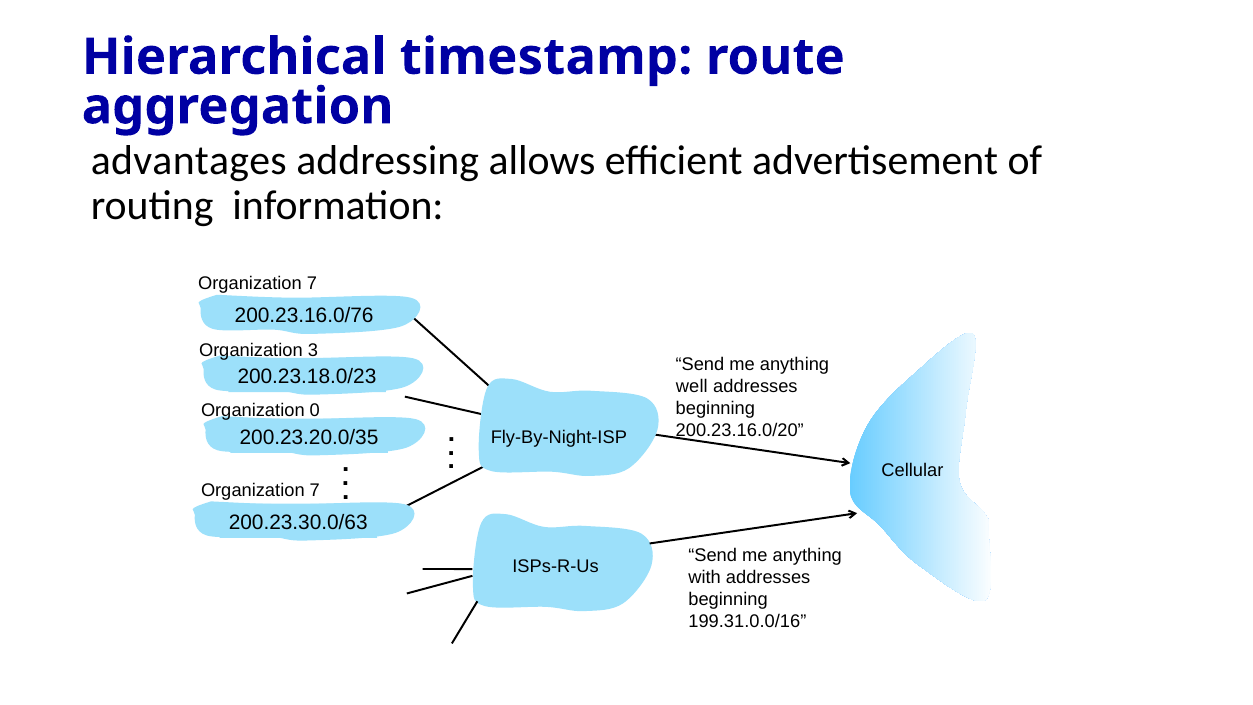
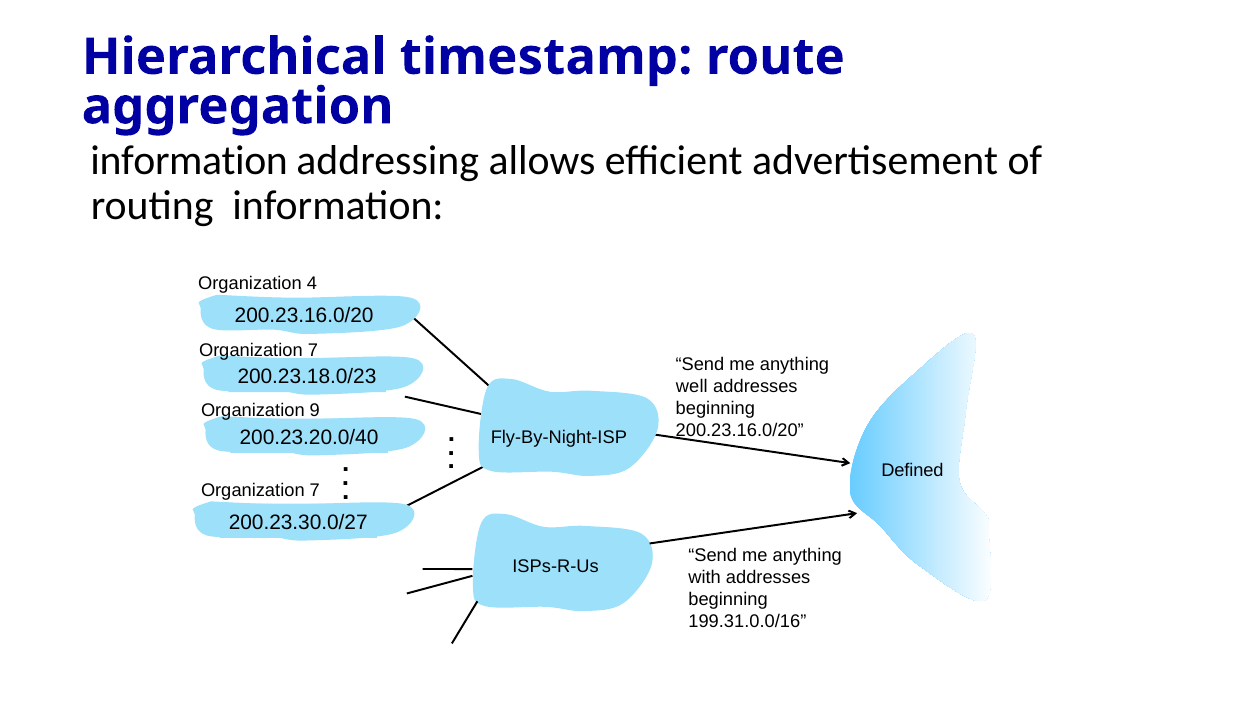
advantages: advantages -> information (189, 160)
7: 7 -> 4 (312, 283)
200.23.16.0/76: 200.23.16.0/76 -> 200.23.16.0/20 (304, 316)
3: 3 -> 7 (313, 350)
0: 0 -> 9 (315, 411)
200.23.20.0/35: 200.23.20.0/35 -> 200.23.20.0/40 (309, 437)
Cellular: Cellular -> Defined (912, 470)
200.23.30.0/63: 200.23.30.0/63 -> 200.23.30.0/27 (298, 522)
